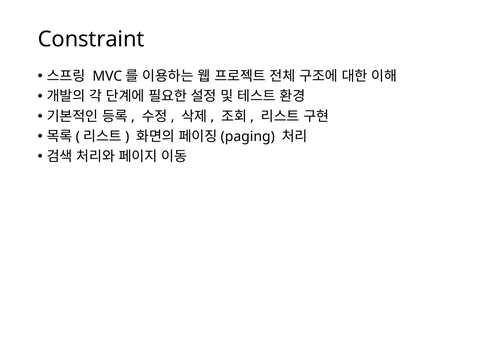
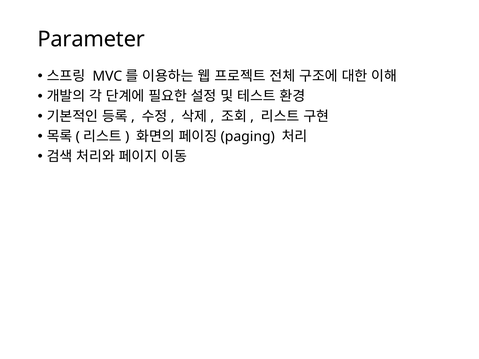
Constraint: Constraint -> Parameter (91, 39)
